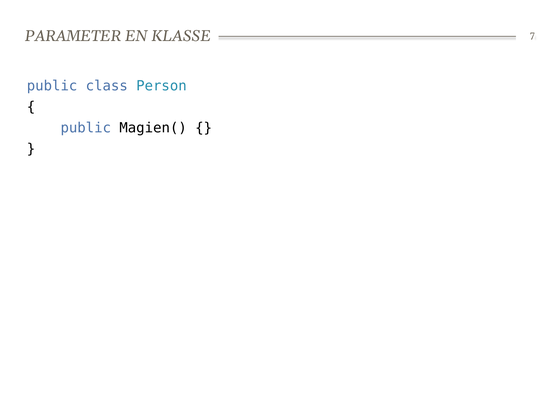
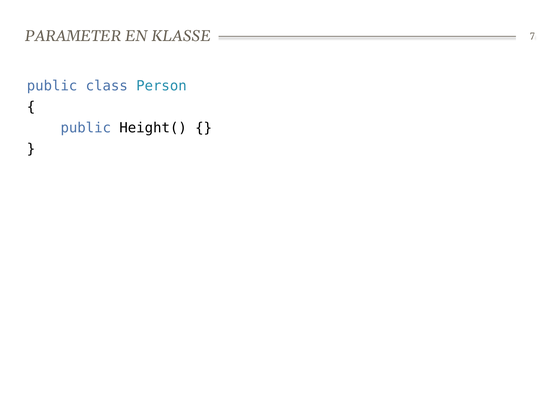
Magien(: Magien( -> Height( (153, 128)
